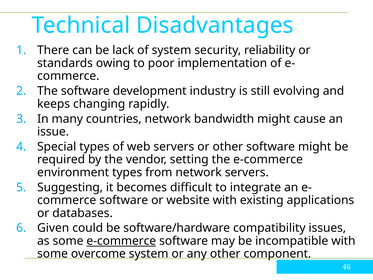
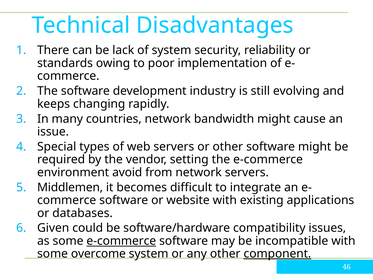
environment types: types -> avoid (127, 172)
Suggesting: Suggesting -> Middlemen (70, 187)
component underline: none -> present (277, 254)
